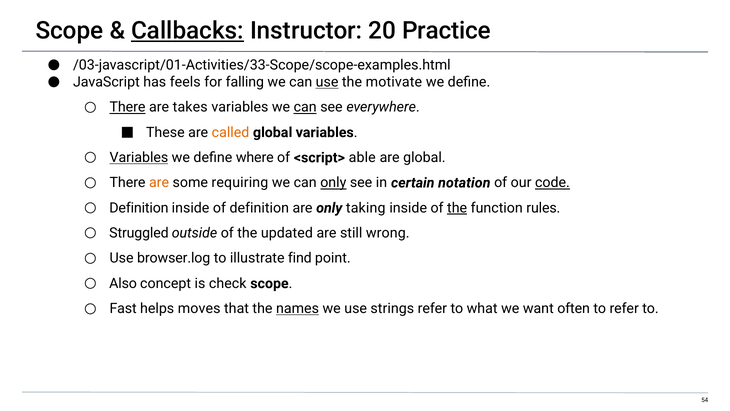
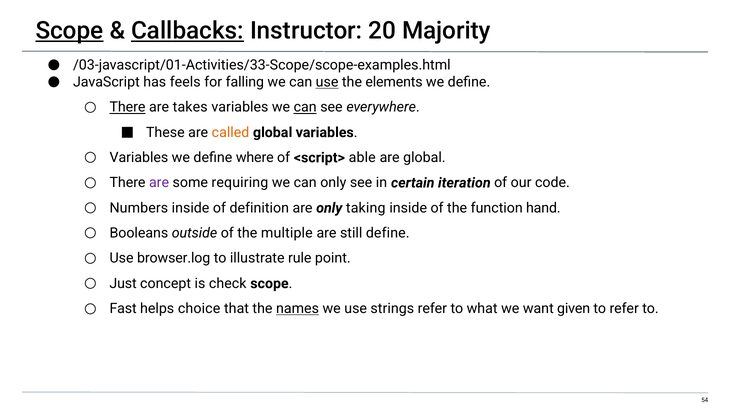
Scope underline: none -> present (70, 31)
Practice: Practice -> Majority (446, 31)
motivate: motivate -> elements (394, 82)
Variables underline: present -> none (139, 157)
are colour: orange -> purple (159, 183)
only underline: present -> none (333, 183)
notation: notation -> iteration (464, 183)
code underline: present -> none (552, 183)
Definition: Definition -> Numbers (139, 208)
the underline: present -> none (457, 208)
rules: rules -> hand (543, 208)
Struggled: Struggled -> Booleans (139, 233)
updated: updated -> multiple (287, 233)
still wrong: wrong -> define (388, 233)
find: find -> rule (300, 258)
Also: Also -> Just (123, 283)
moves: moves -> choice (199, 308)
often: often -> given (574, 308)
